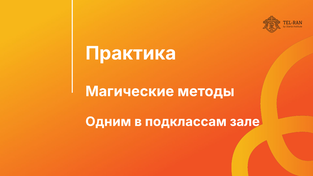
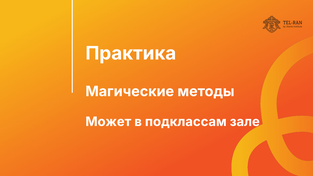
Одним: Одним -> Может (108, 122)
